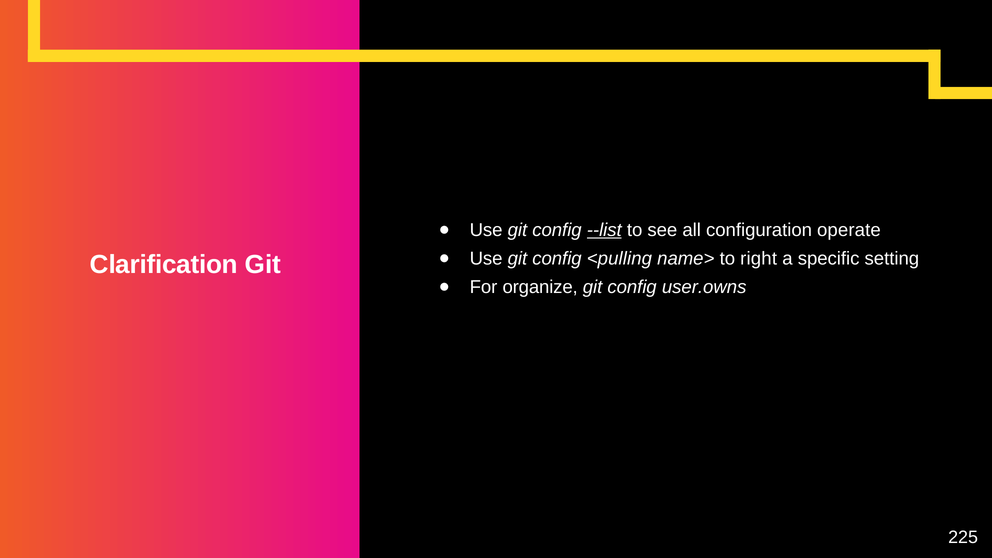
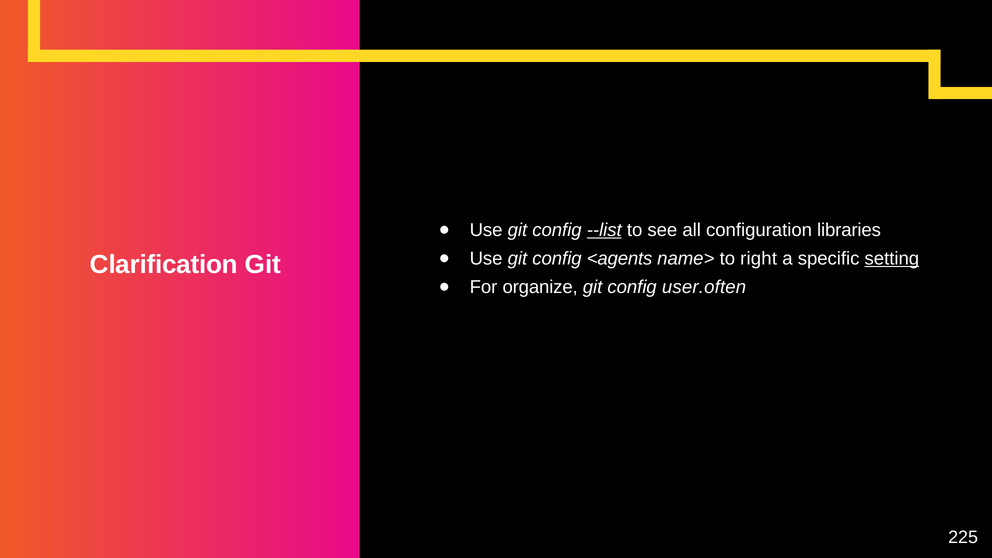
operate: operate -> libraries (849, 230)
<pulling: <pulling -> <agents (620, 259)
setting underline: none -> present (892, 259)
user.owns: user.owns -> user.often (704, 287)
